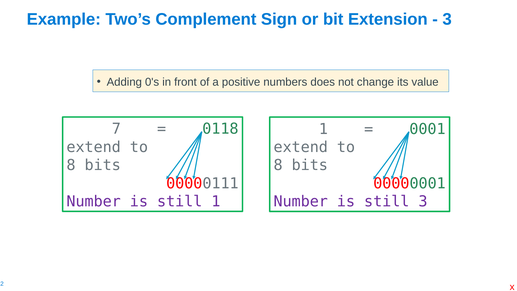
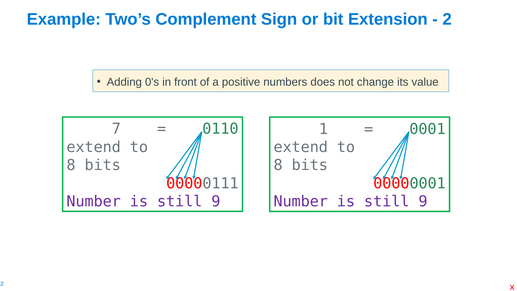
3: 3 -> 2 (447, 19)
0118: 0118 -> 0110 (220, 129)
1: 1 -> 9 (216, 201)
3: 3 -> 9 (423, 201)
